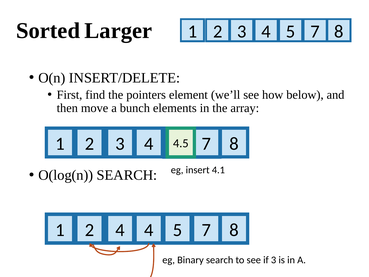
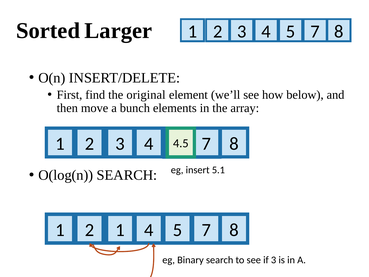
pointers: pointers -> original (146, 95)
4.1: 4.1 -> 5.1 (218, 170)
1 4: 4 -> 1 (120, 230)
